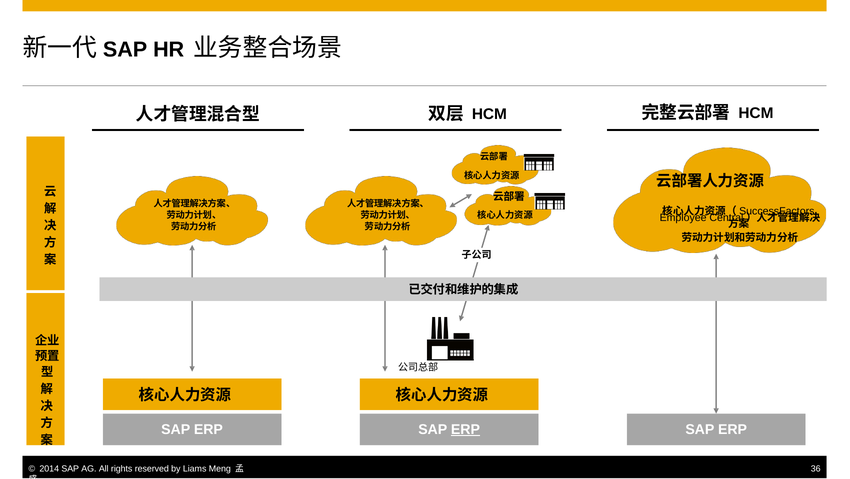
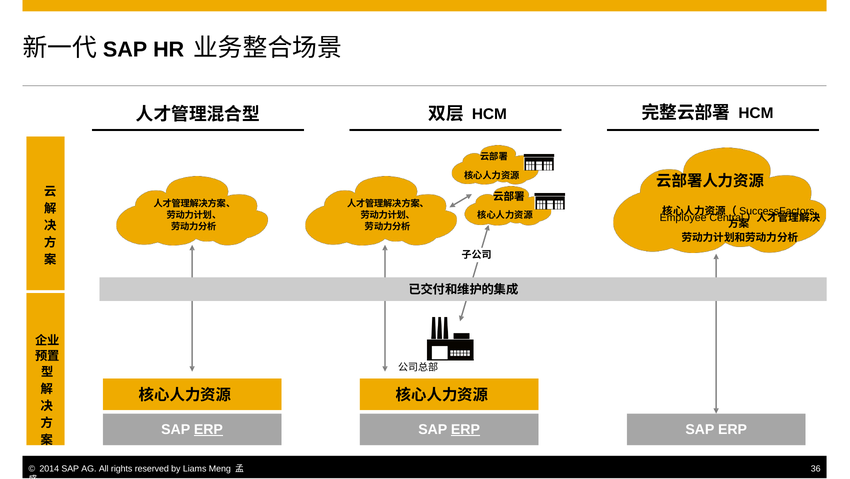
ERP underline: none -> present (208, 429)
